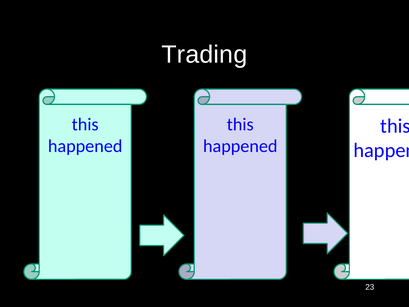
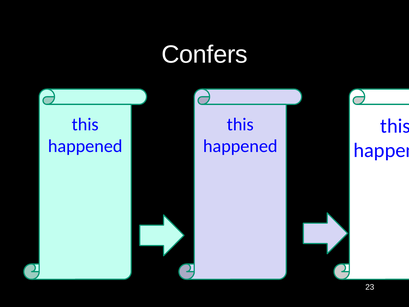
Trading: Trading -> Confers (205, 55)
